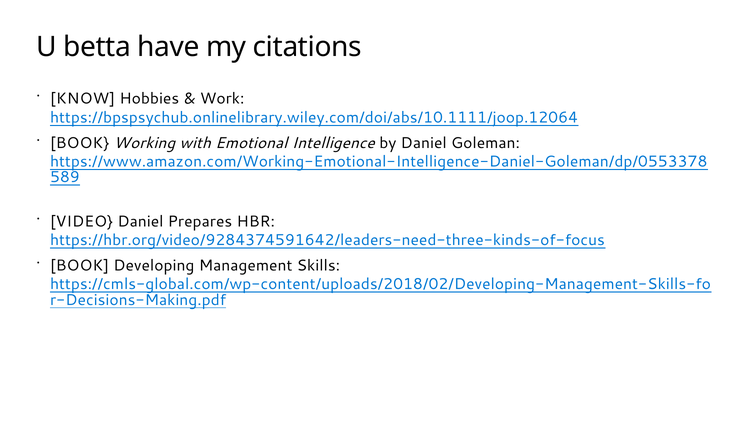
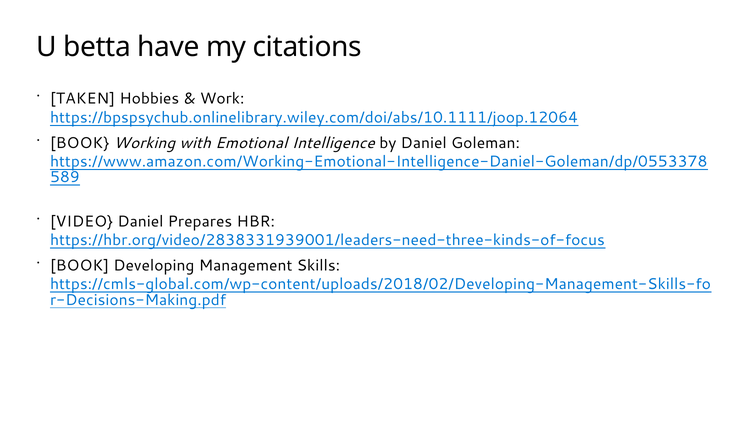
KNOW: KNOW -> TAKEN (83, 99)
https://hbr.org/video/9284374591642/leaders-need-three-kinds-of-focus: https://hbr.org/video/9284374591642/leaders-need-three-kinds-of-focus -> https://hbr.org/video/2838331939001/leaders-need-three-kinds-of-focus (327, 240)
